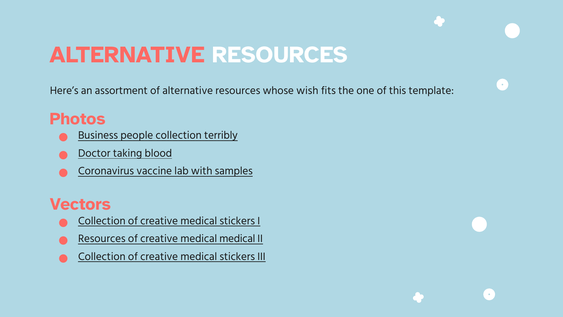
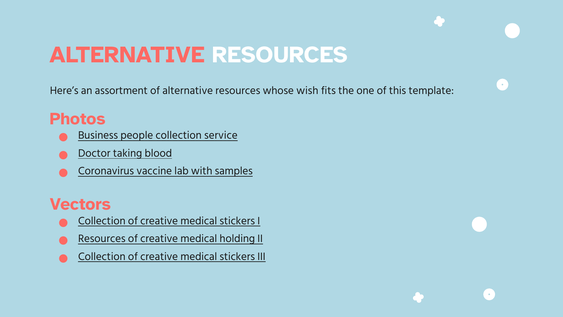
terribly: terribly -> service (221, 135)
medical medical: medical -> holding (237, 238)
